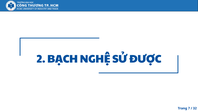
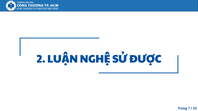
BẠCH: BẠCH -> LUẬN (63, 59)
